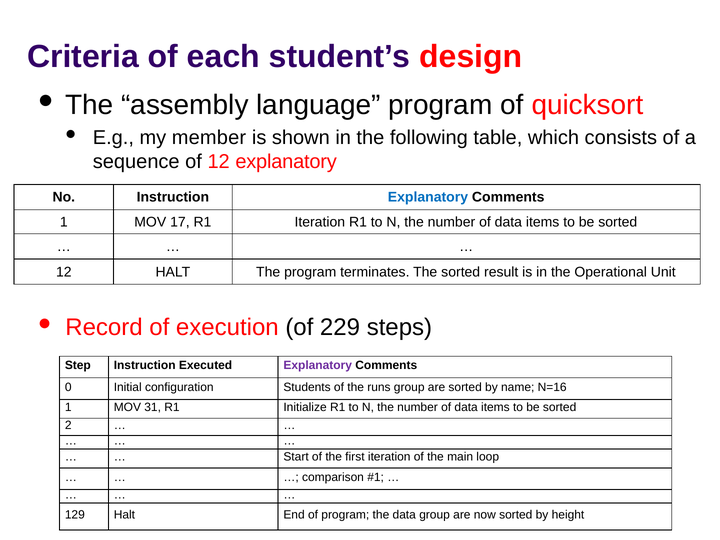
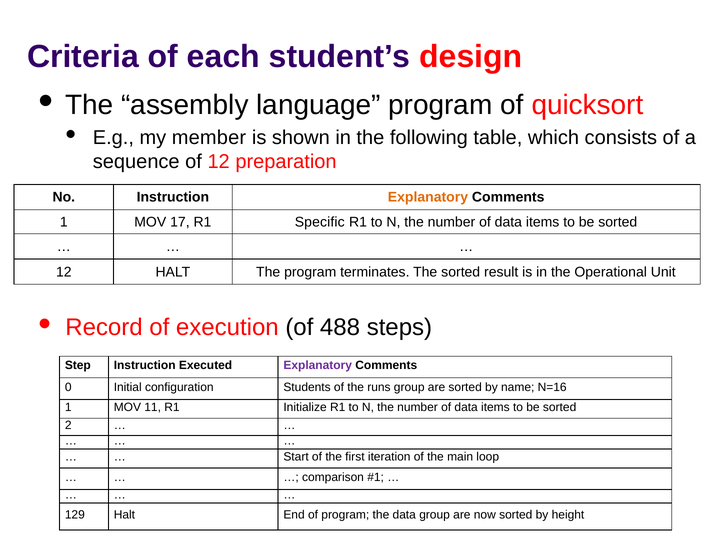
12 explanatory: explanatory -> preparation (286, 162)
Explanatory colour: blue -> orange (428, 197)
R1 Iteration: Iteration -> Specific (320, 222)
229: 229 -> 488 (340, 327)
31: 31 -> 11 (153, 407)
